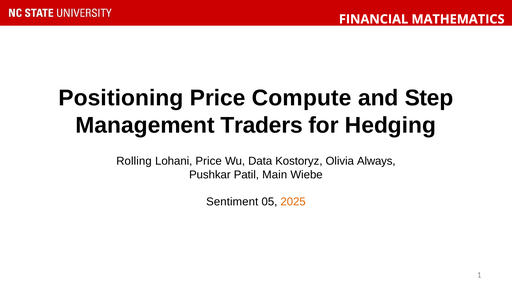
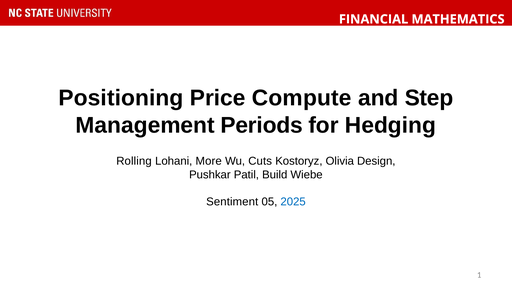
Traders: Traders -> Periods (262, 125)
Lohani Price: Price -> More (209, 161)
Data: Data -> Cuts (260, 161)
Always: Always -> Design (376, 161)
Main: Main -> Build (275, 175)
2025 colour: orange -> blue (293, 202)
